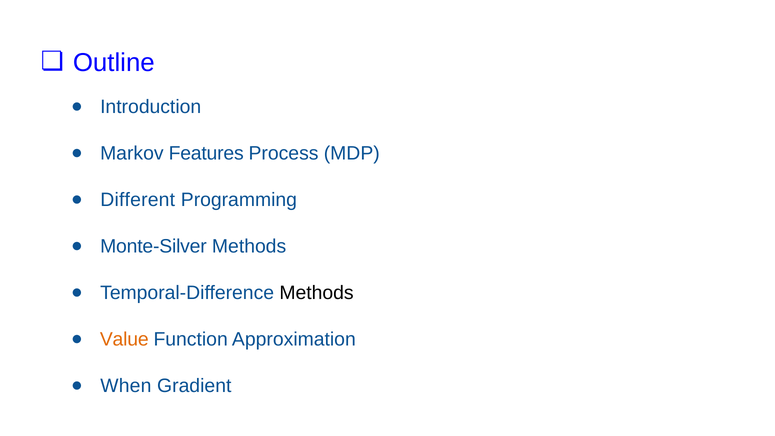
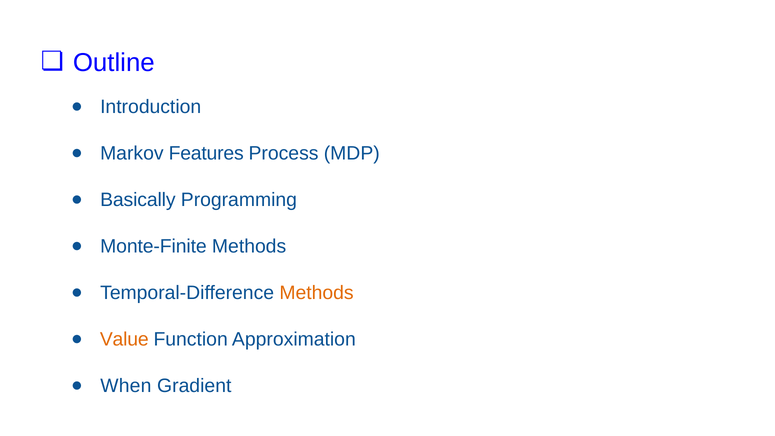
Different: Different -> Basically (138, 200)
Monte-Silver: Monte-Silver -> Monte-Finite (153, 246)
Methods colour: black -> orange (317, 293)
